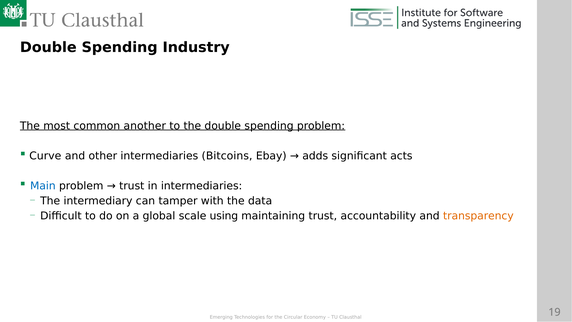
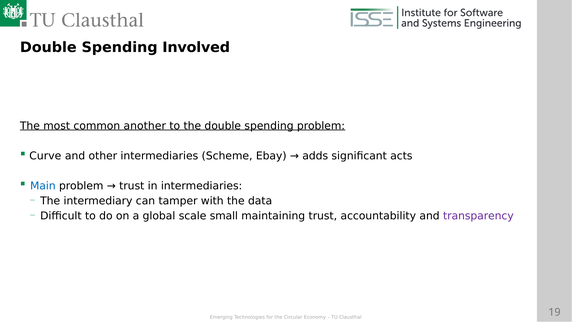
Industry: Industry -> Involved (196, 48)
Bitcoins: Bitcoins -> Scheme (227, 156)
using: using -> small (224, 216)
transparency colour: orange -> purple (478, 216)
